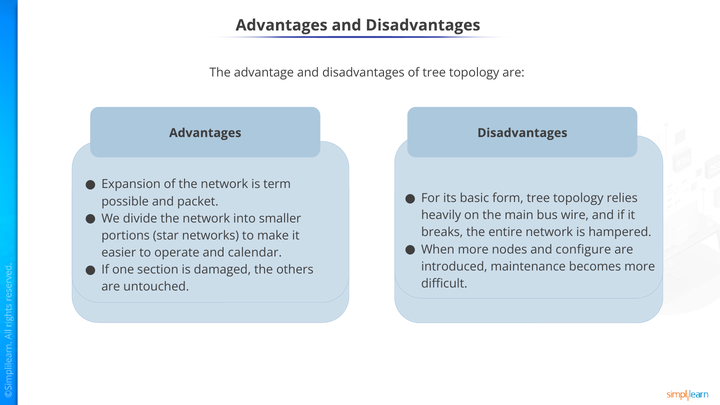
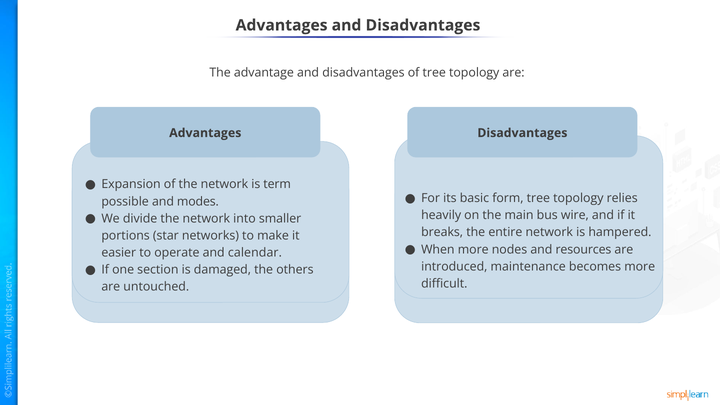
packet: packet -> modes (198, 201)
configure: configure -> resources (583, 249)
